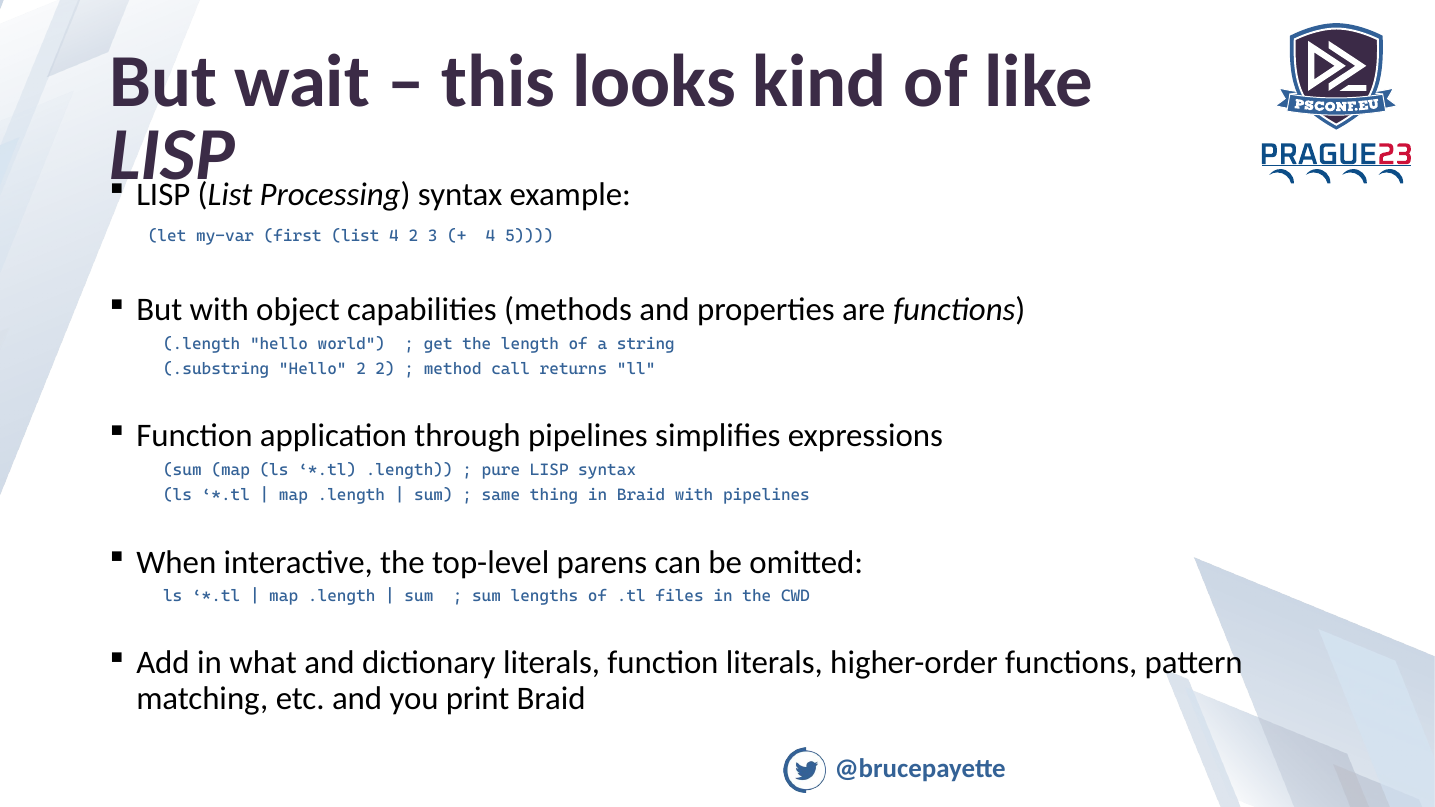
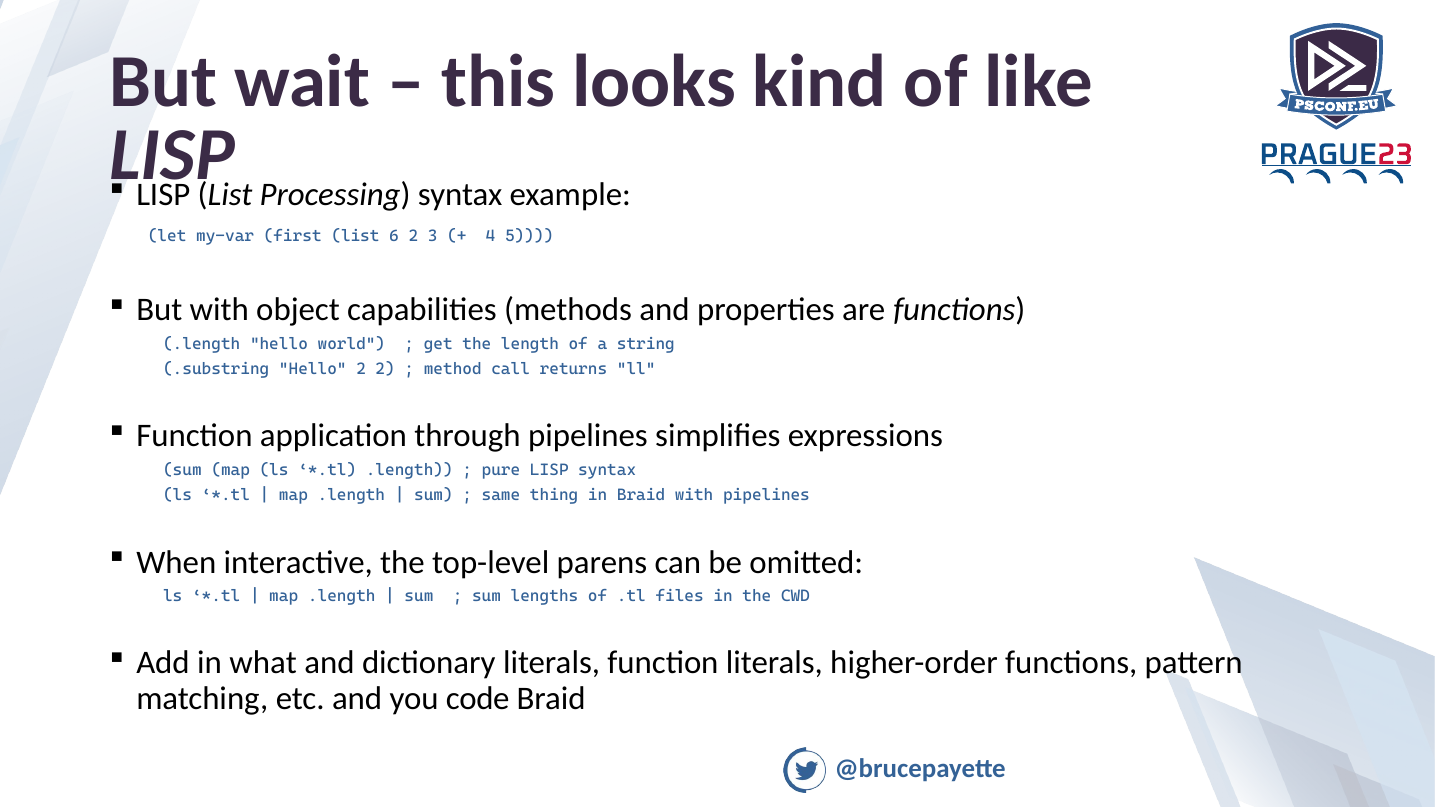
list 4: 4 -> 6 (394, 236)
print: print -> code (478, 699)
